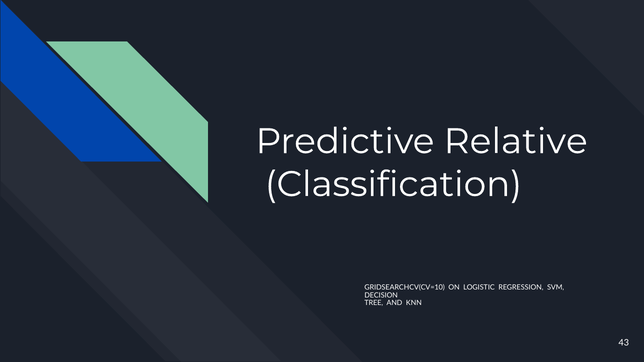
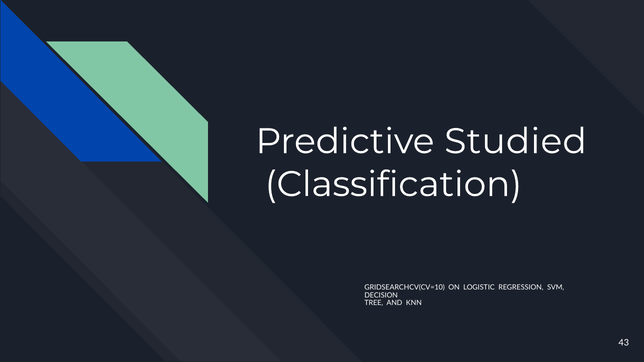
Relative: Relative -> Studied (516, 142)
